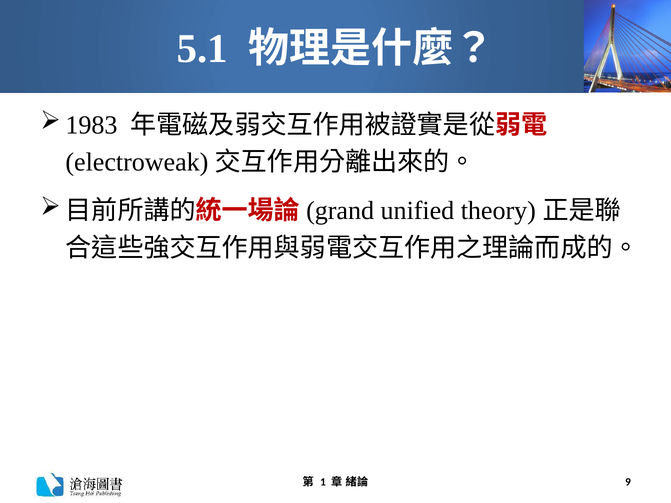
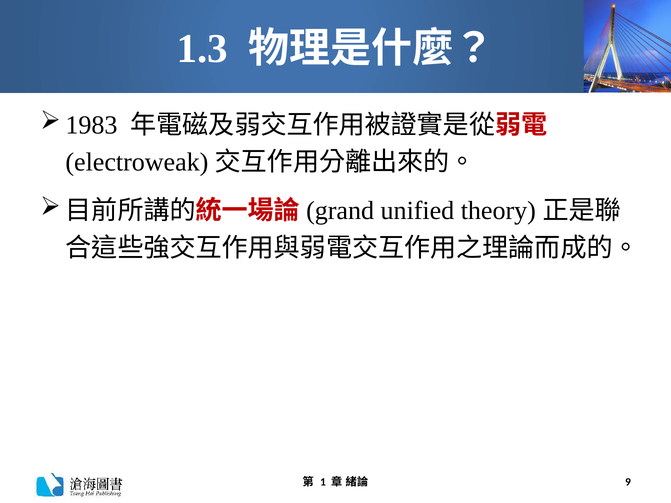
5.1: 5.1 -> 1.3 (202, 49)
